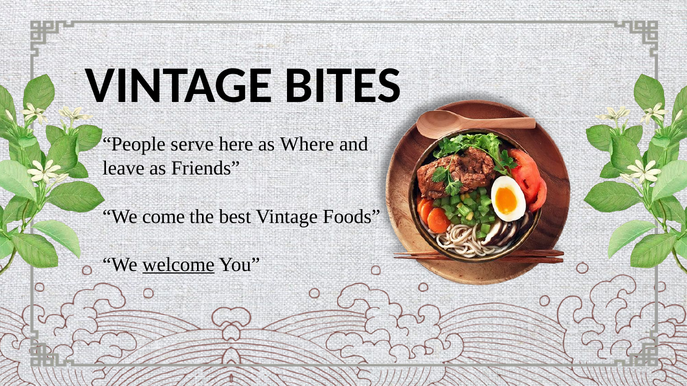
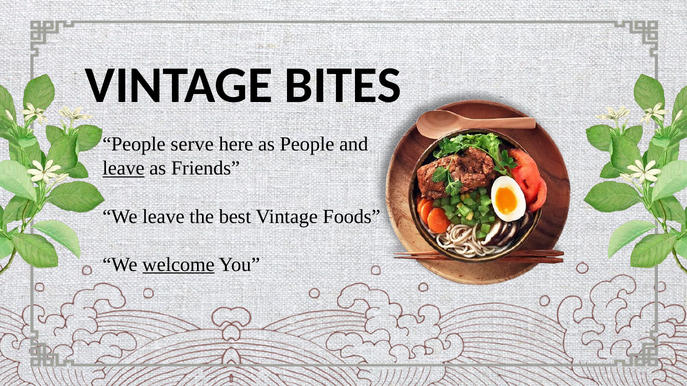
as Where: Where -> People (307, 144)
leave underline: none -> present (123, 169)
We come: come -> leave (163, 217)
